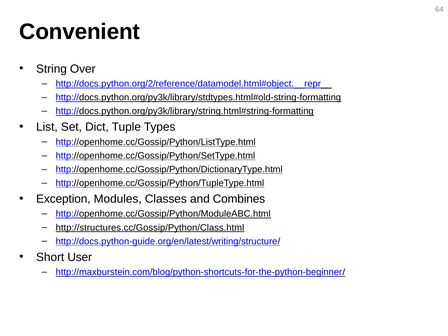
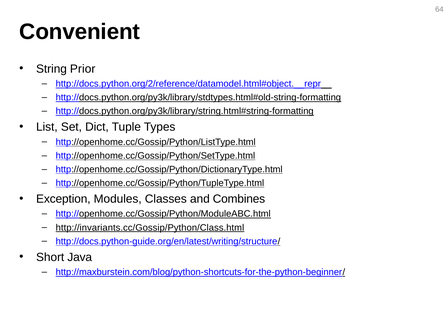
Over: Over -> Prior (83, 69)
http://structures.cc/Gossip/Python/Class.html: http://structures.cc/Gossip/Python/Class.html -> http://invariants.cc/Gossip/Python/Class.html (150, 228)
User: User -> Java (80, 257)
